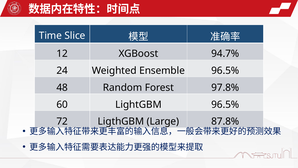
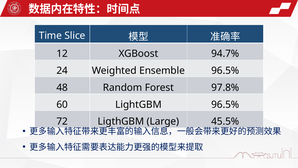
87.8%: 87.8% -> 45.5% (225, 121)
